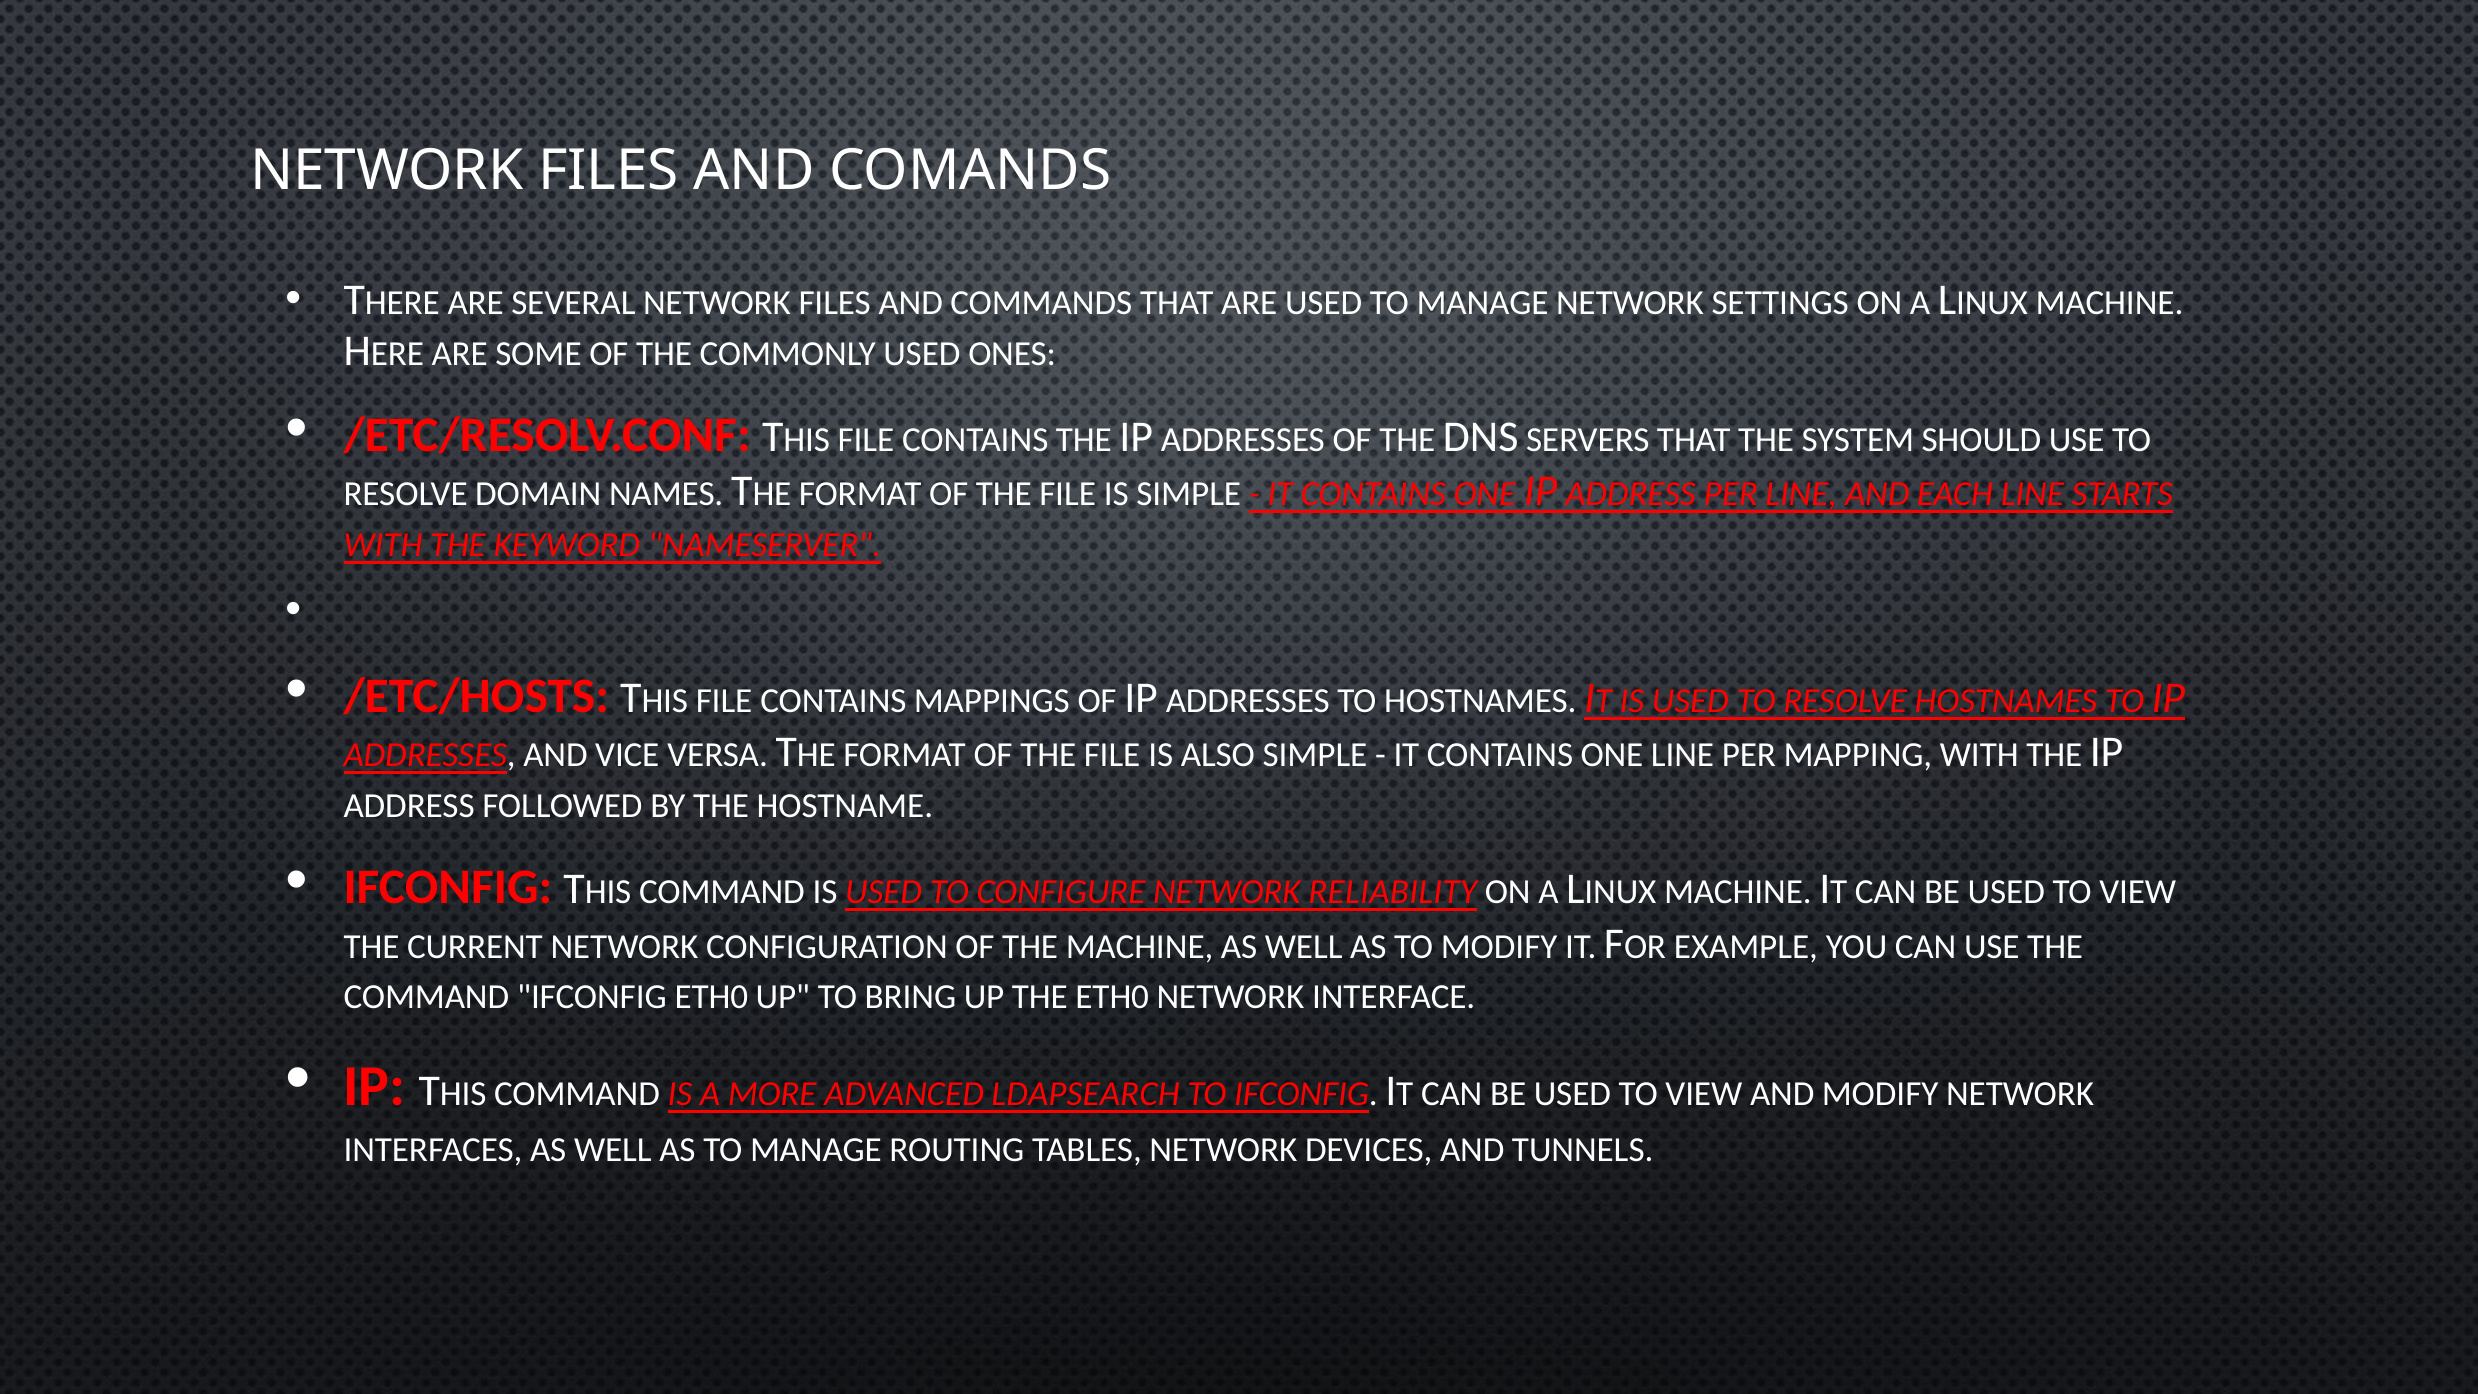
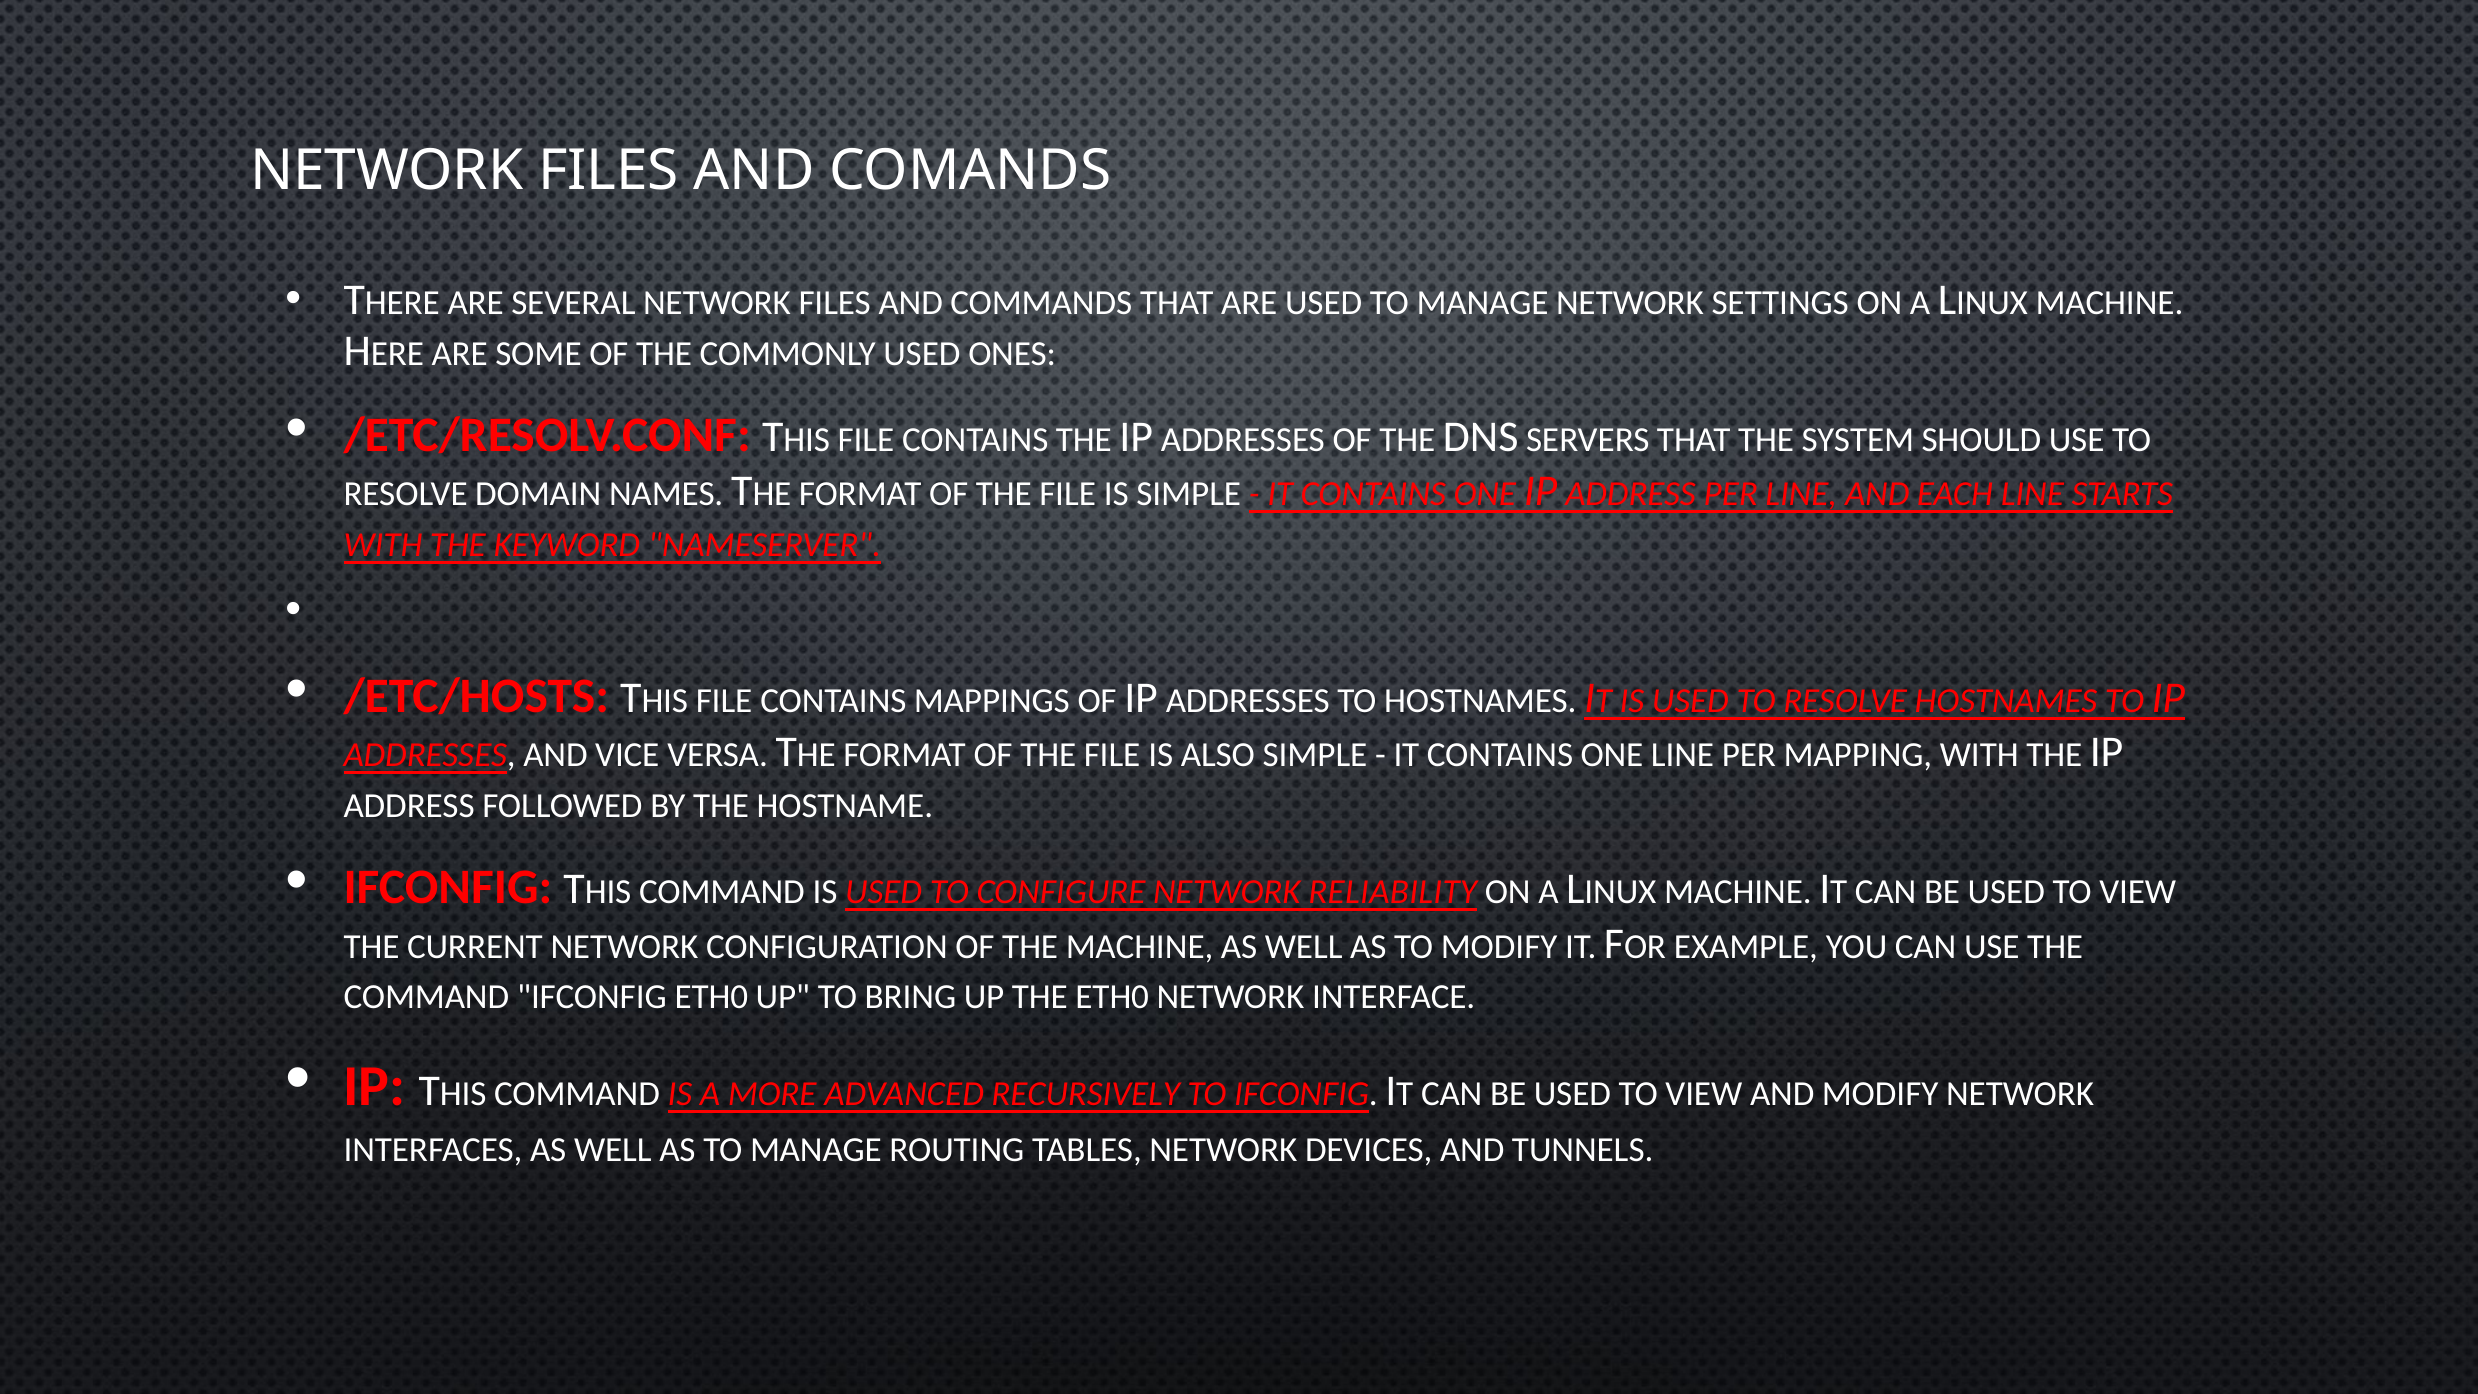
LDAPSEARCH: LDAPSEARCH -> RECURSIVELY (1086, 1094)
